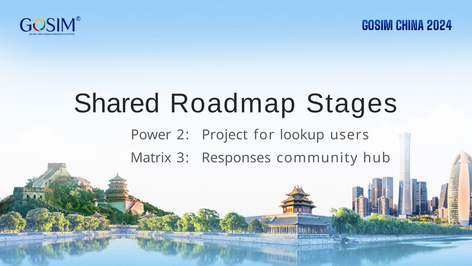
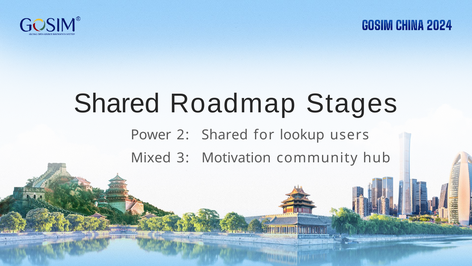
2 Project: Project -> Shared (225, 135)
Matrix: Matrix -> Mixed (151, 158)
Responses: Responses -> Motivation (236, 158)
